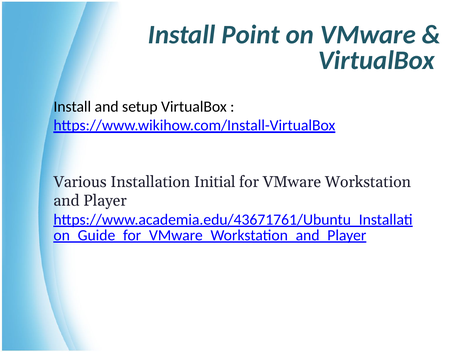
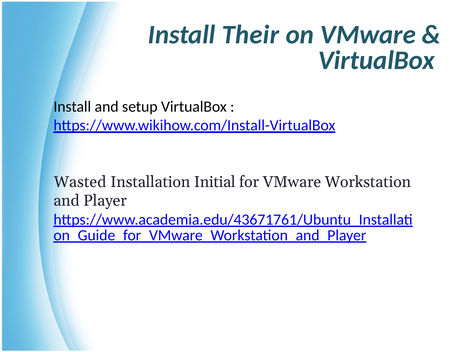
Point: Point -> Their (250, 35)
Various: Various -> Wasted (80, 182)
